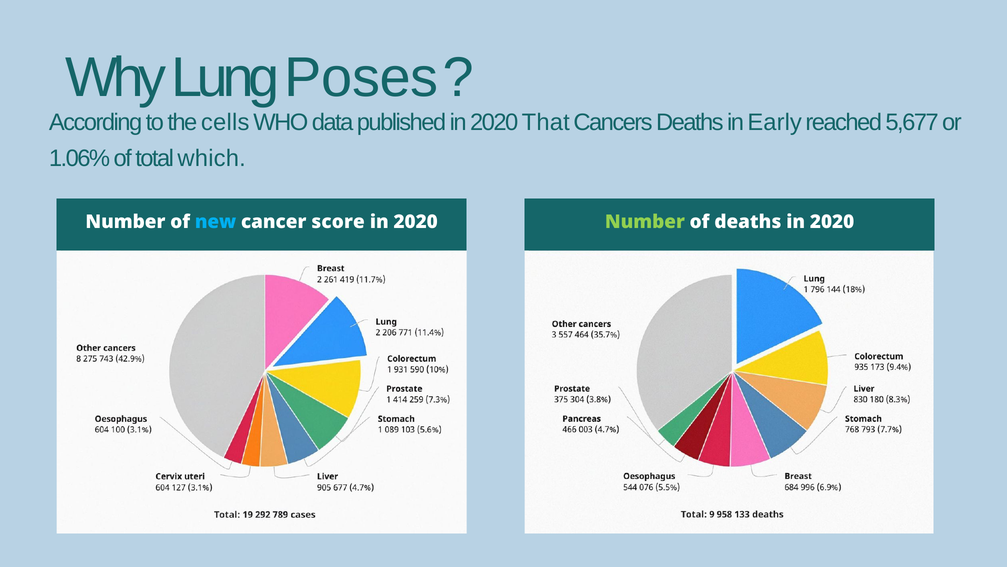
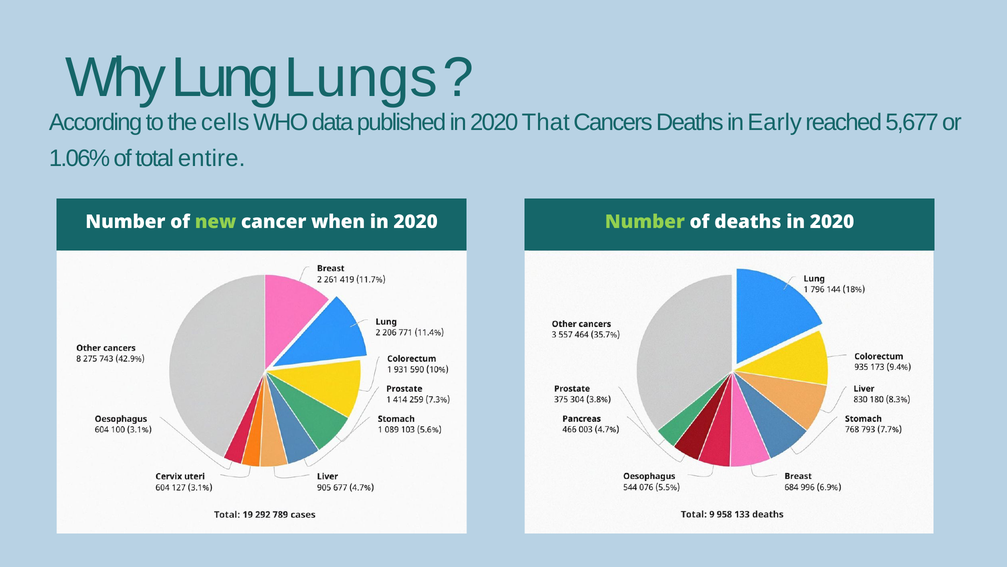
Poses: Poses -> Lungs (361, 78)
which: which -> entire (212, 158)
new colour: light blue -> light green (216, 222)
score: score -> when (338, 222)
